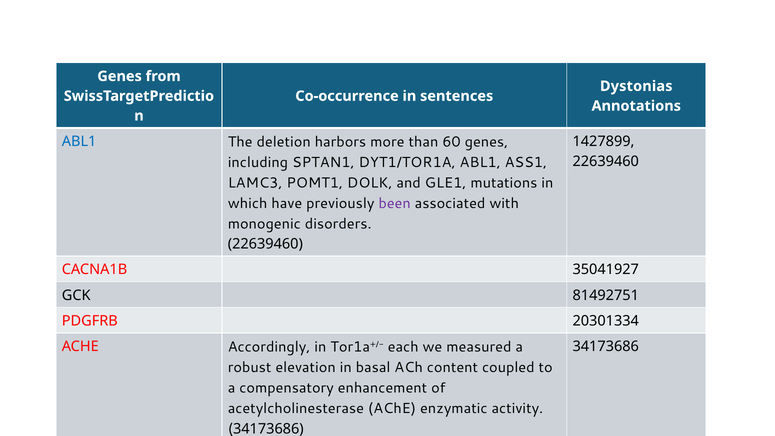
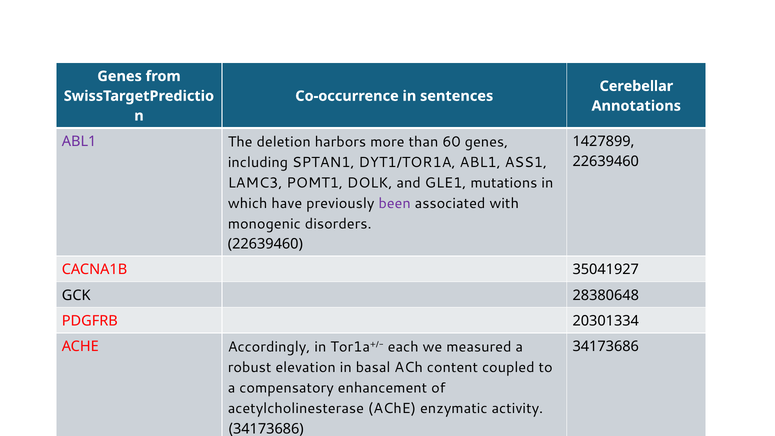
Dystonias: Dystonias -> Cerebellar (636, 86)
ABL1 colour: blue -> purple (79, 141)
81492751: 81492751 -> 28380648 (606, 295)
